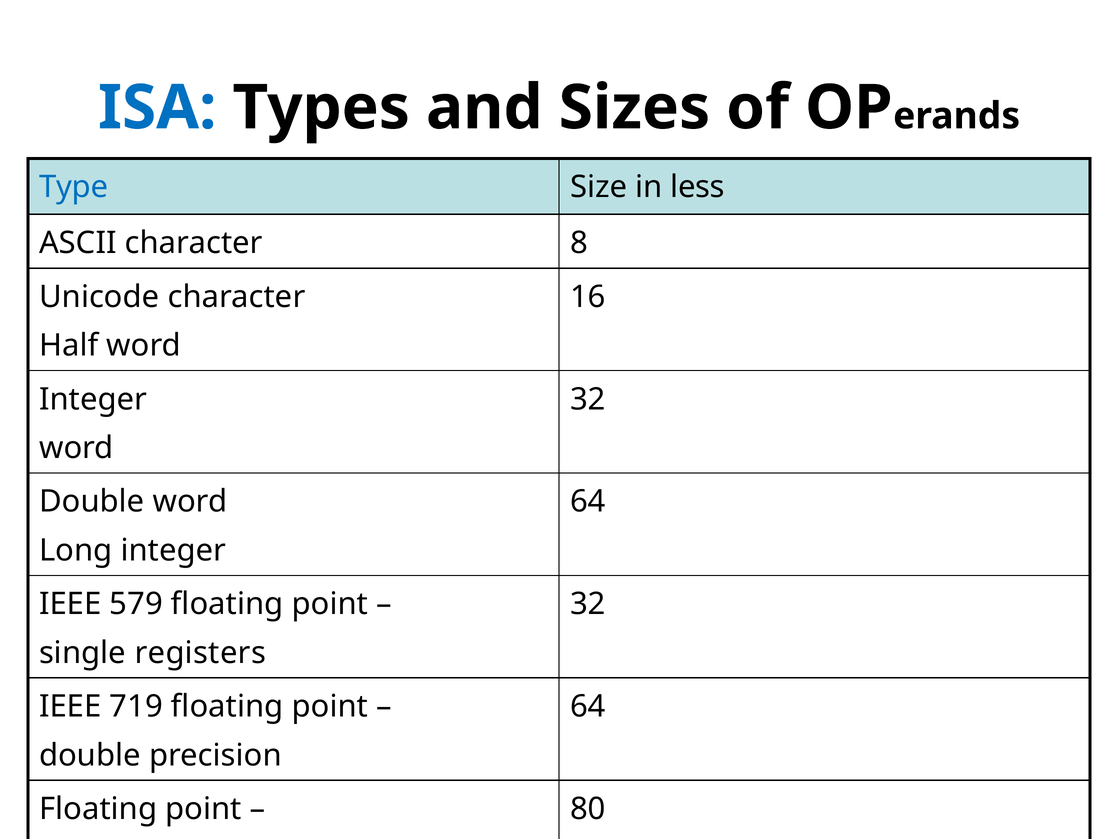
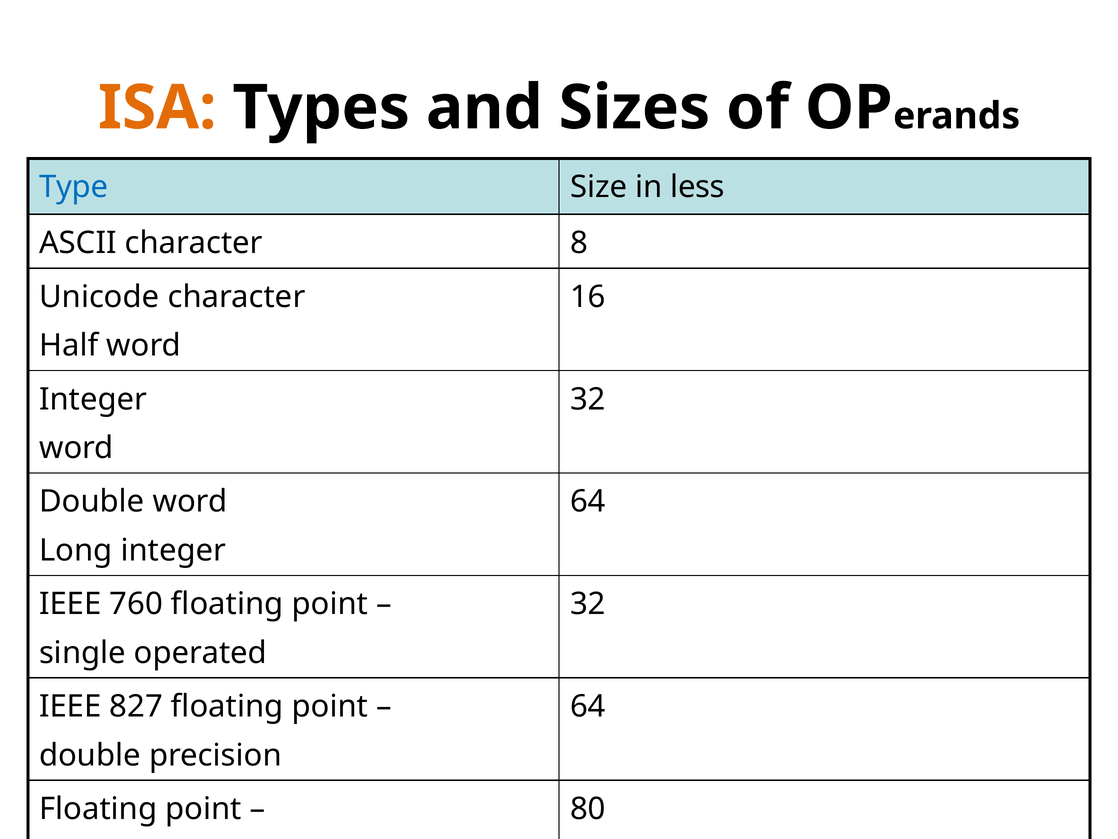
ISA colour: blue -> orange (157, 108)
579: 579 -> 760 (136, 604)
registers: registers -> operated (200, 652)
719: 719 -> 827 (136, 706)
